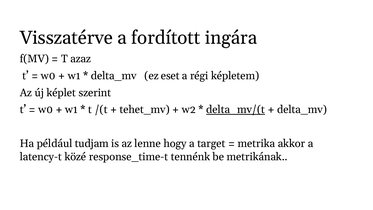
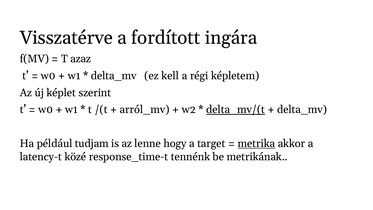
eset: eset -> kell (170, 76)
tehet_mv: tehet_mv -> arról_mv (145, 110)
metrika underline: none -> present (256, 143)
